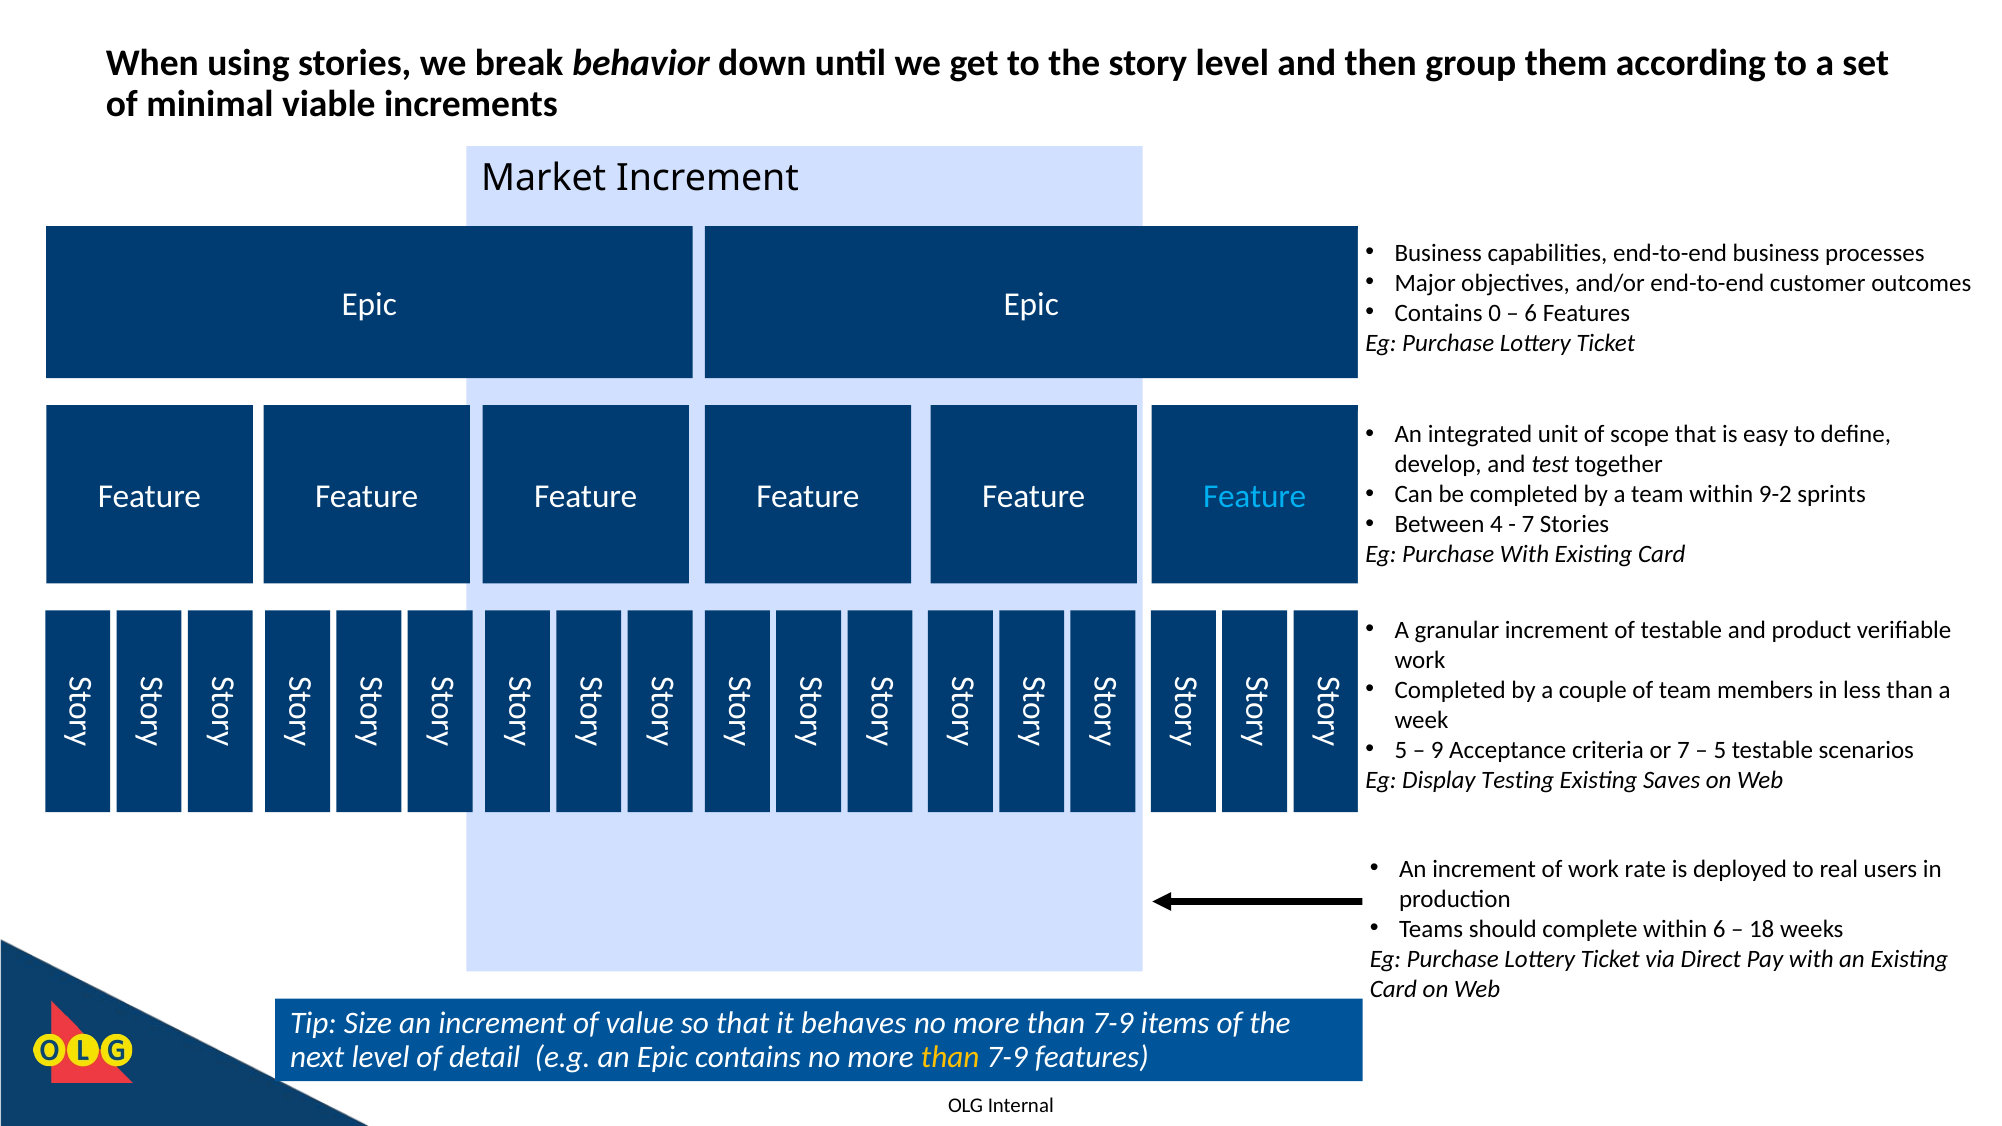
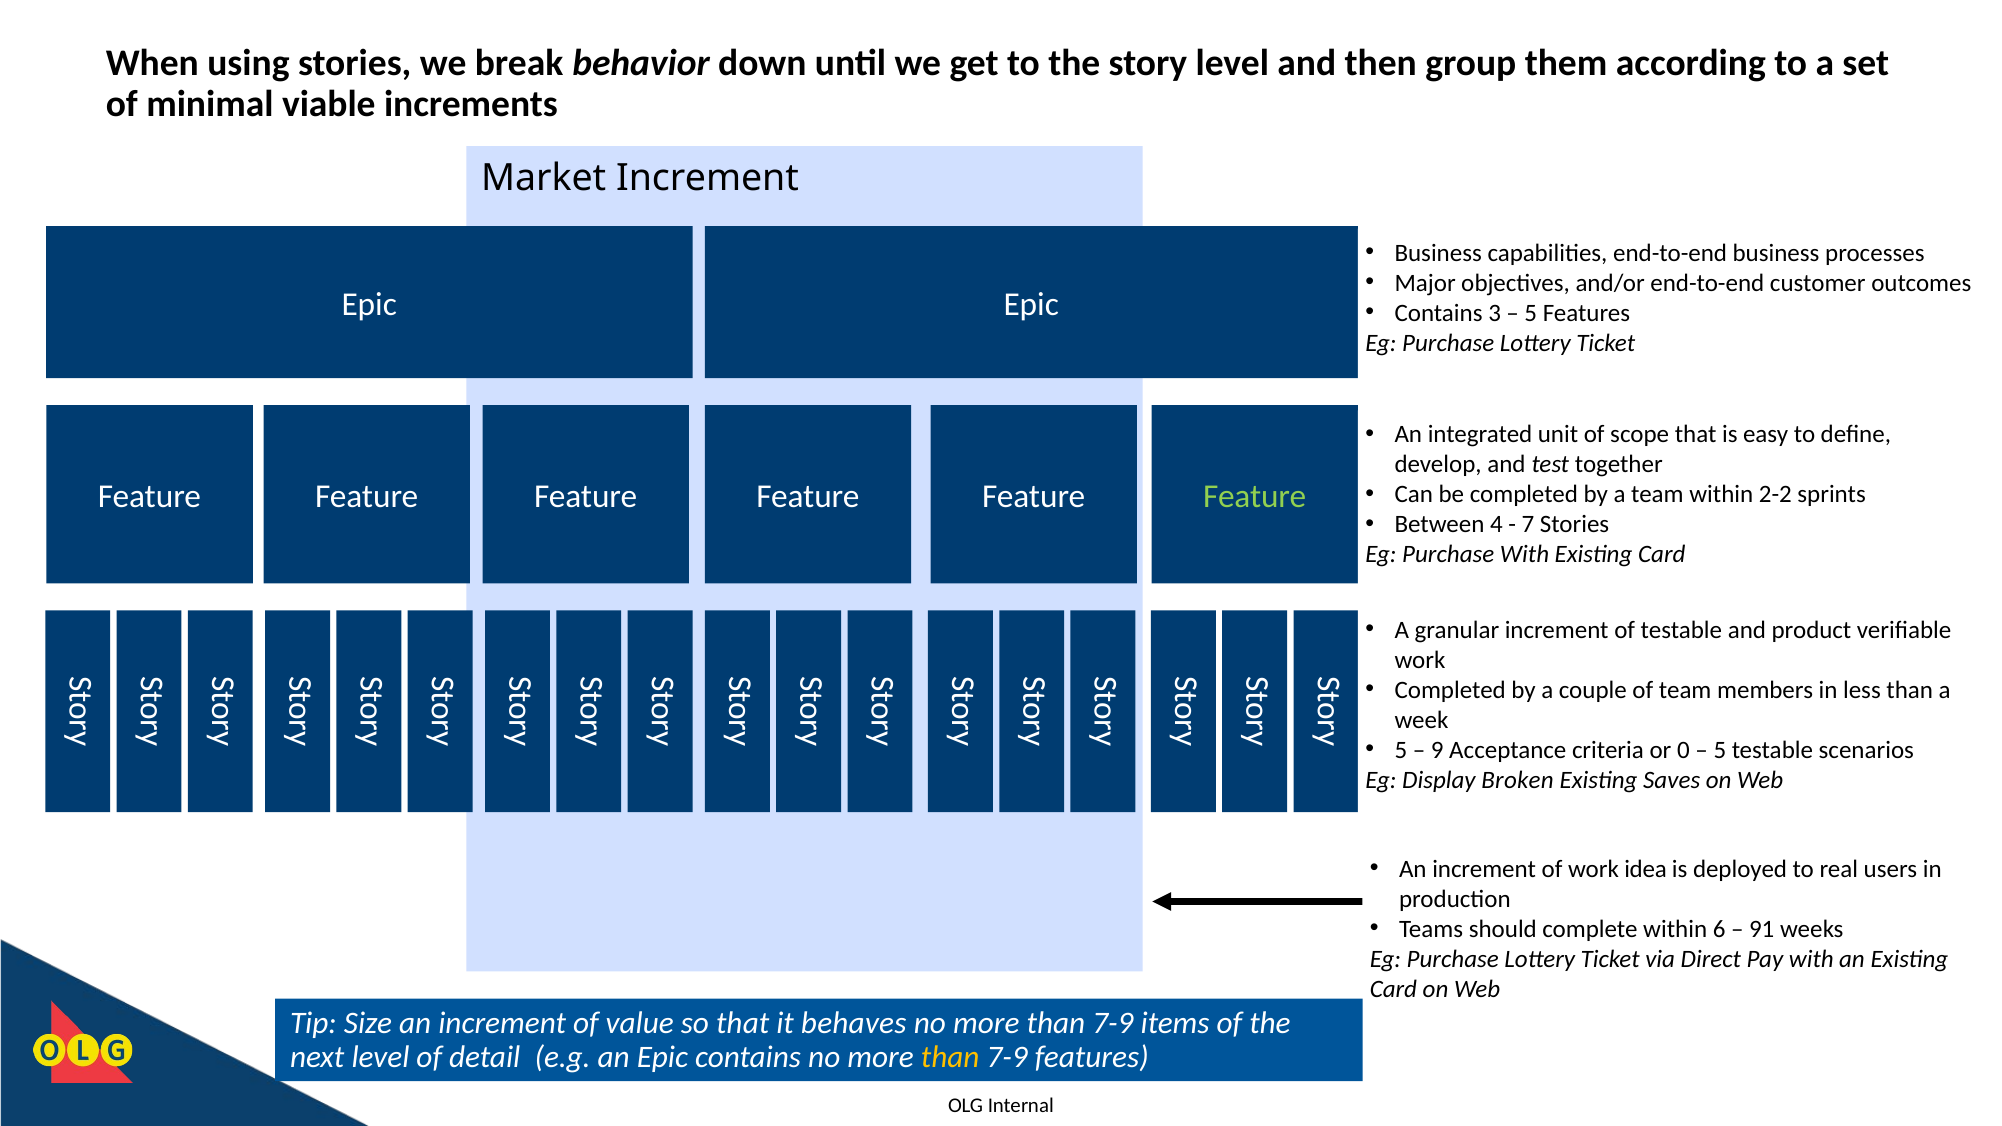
0: 0 -> 3 (1495, 313)
6: 6 -> 5 (1531, 313)
9-2: 9-2 -> 2-2 (1775, 495)
Feature colour: light blue -> light green (1255, 497)
or 7: 7 -> 0 (1683, 750)
Testing: Testing -> Broken (1518, 780)
rate: rate -> idea (1646, 869)
18: 18 -> 91 (1762, 929)
